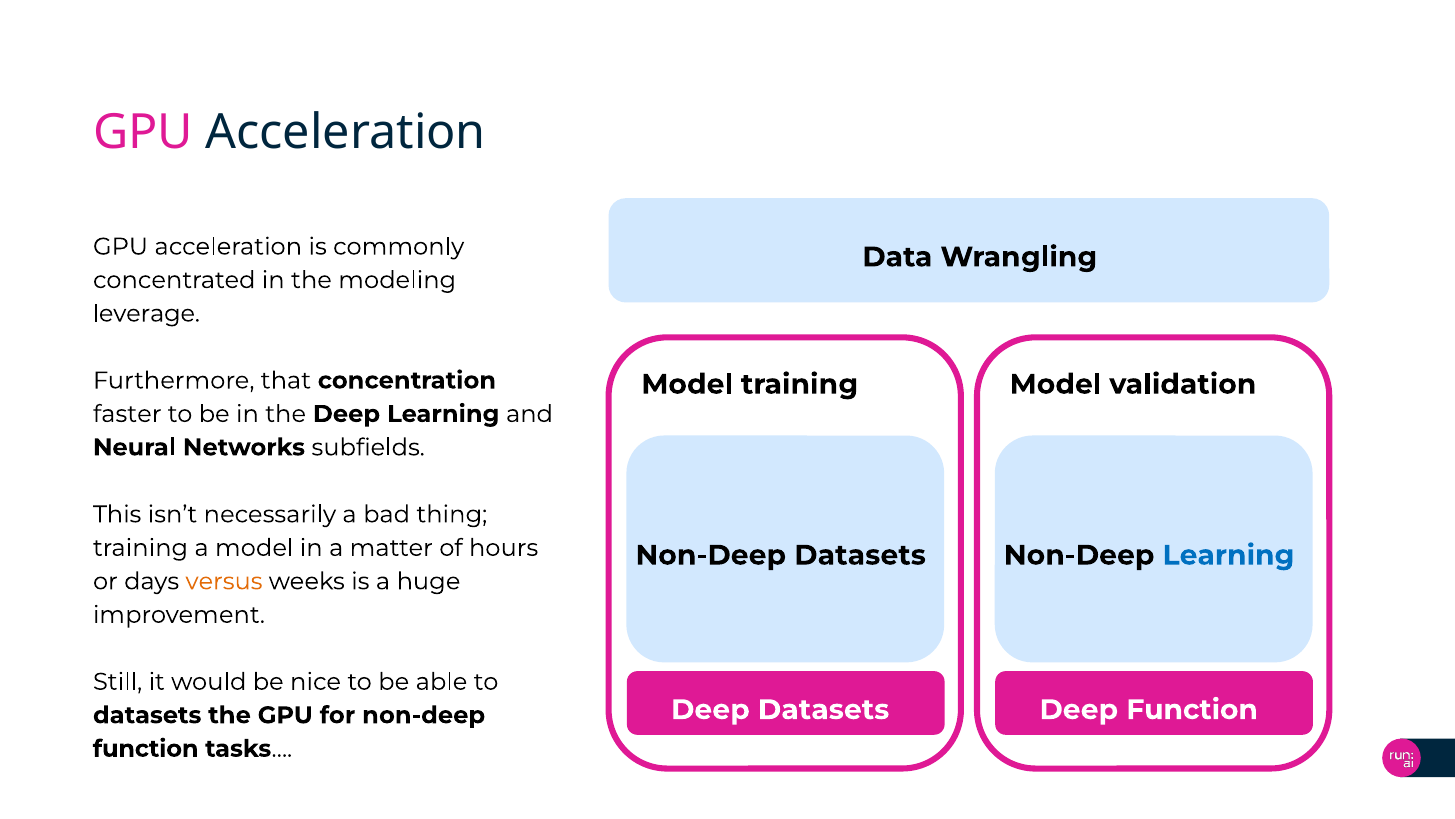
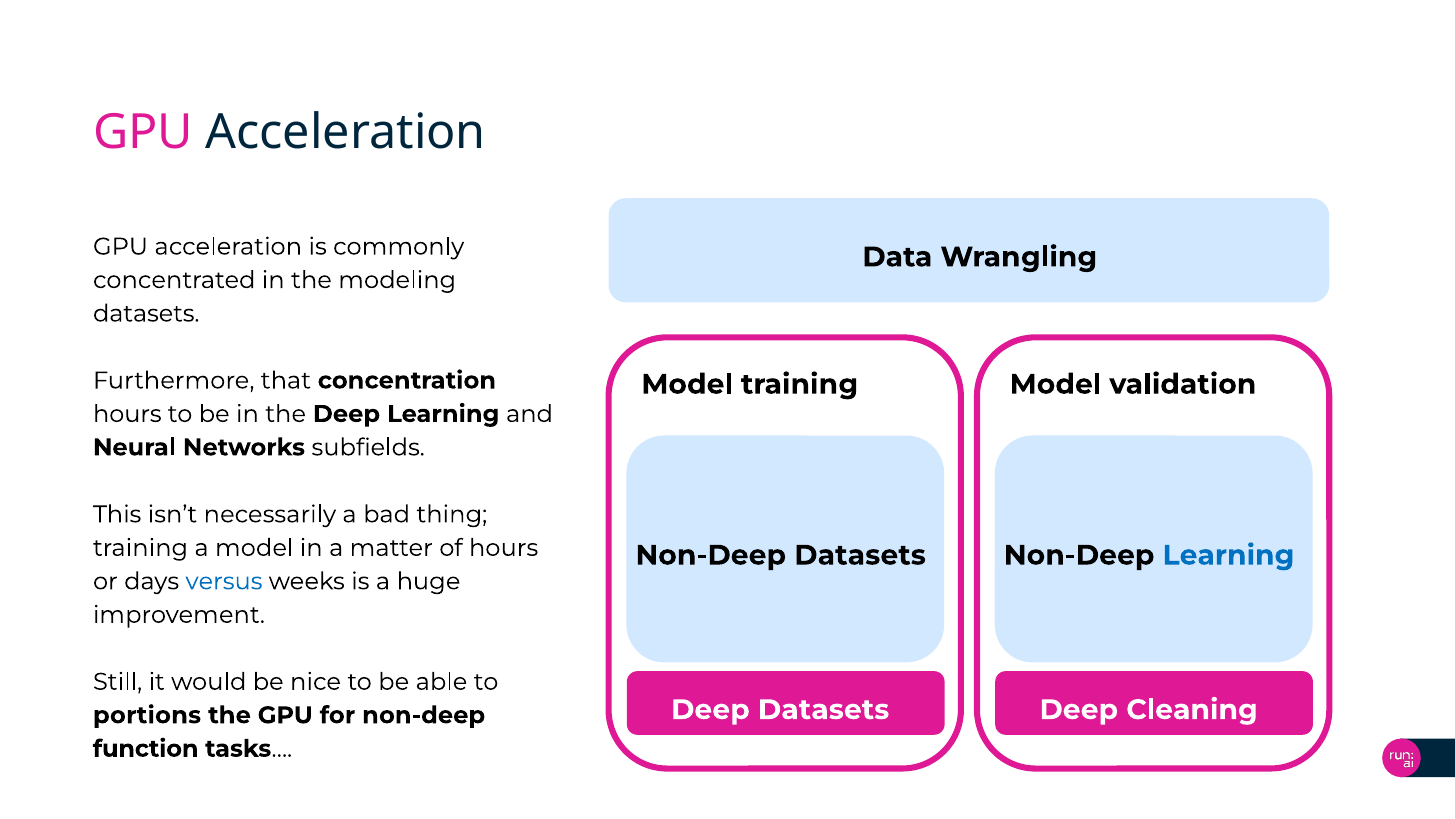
leverage: leverage -> datasets (146, 313)
faster: faster -> hours (127, 414)
versus colour: orange -> blue (224, 581)
Deep Function: Function -> Cleaning (1192, 709)
datasets: datasets -> portions (147, 715)
